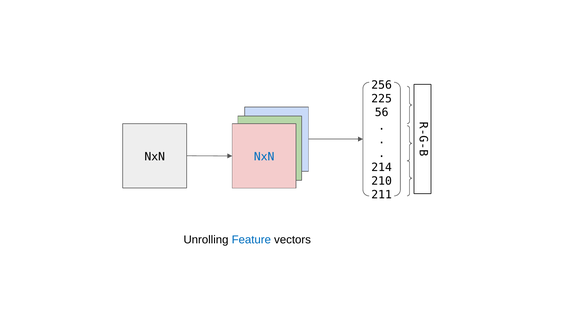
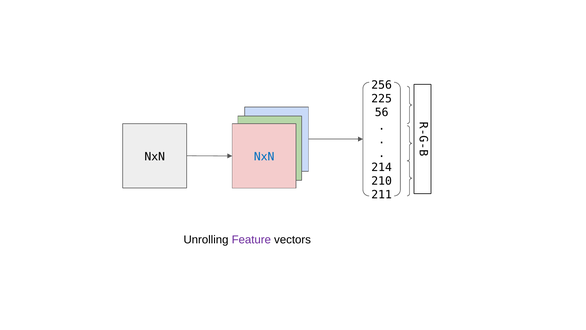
Feature colour: blue -> purple (251, 239)
